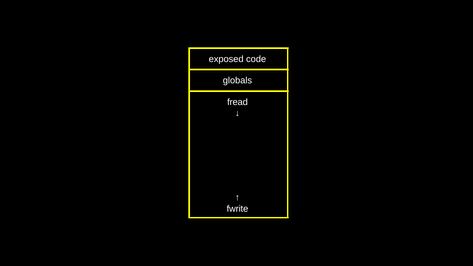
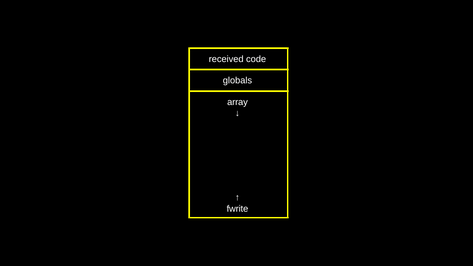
exposed: exposed -> received (226, 59)
fread: fread -> array (237, 102)
